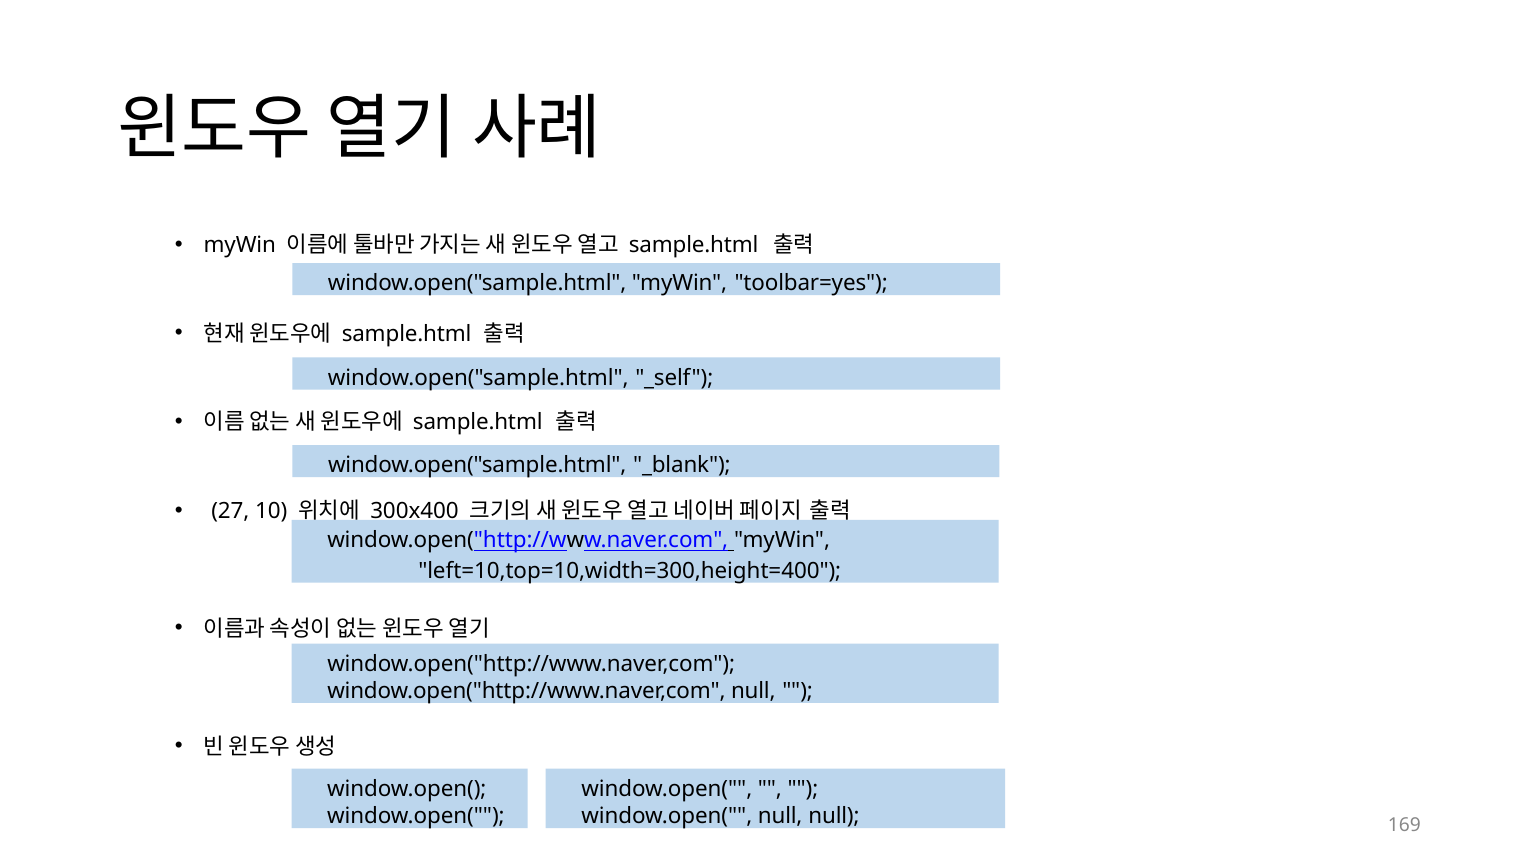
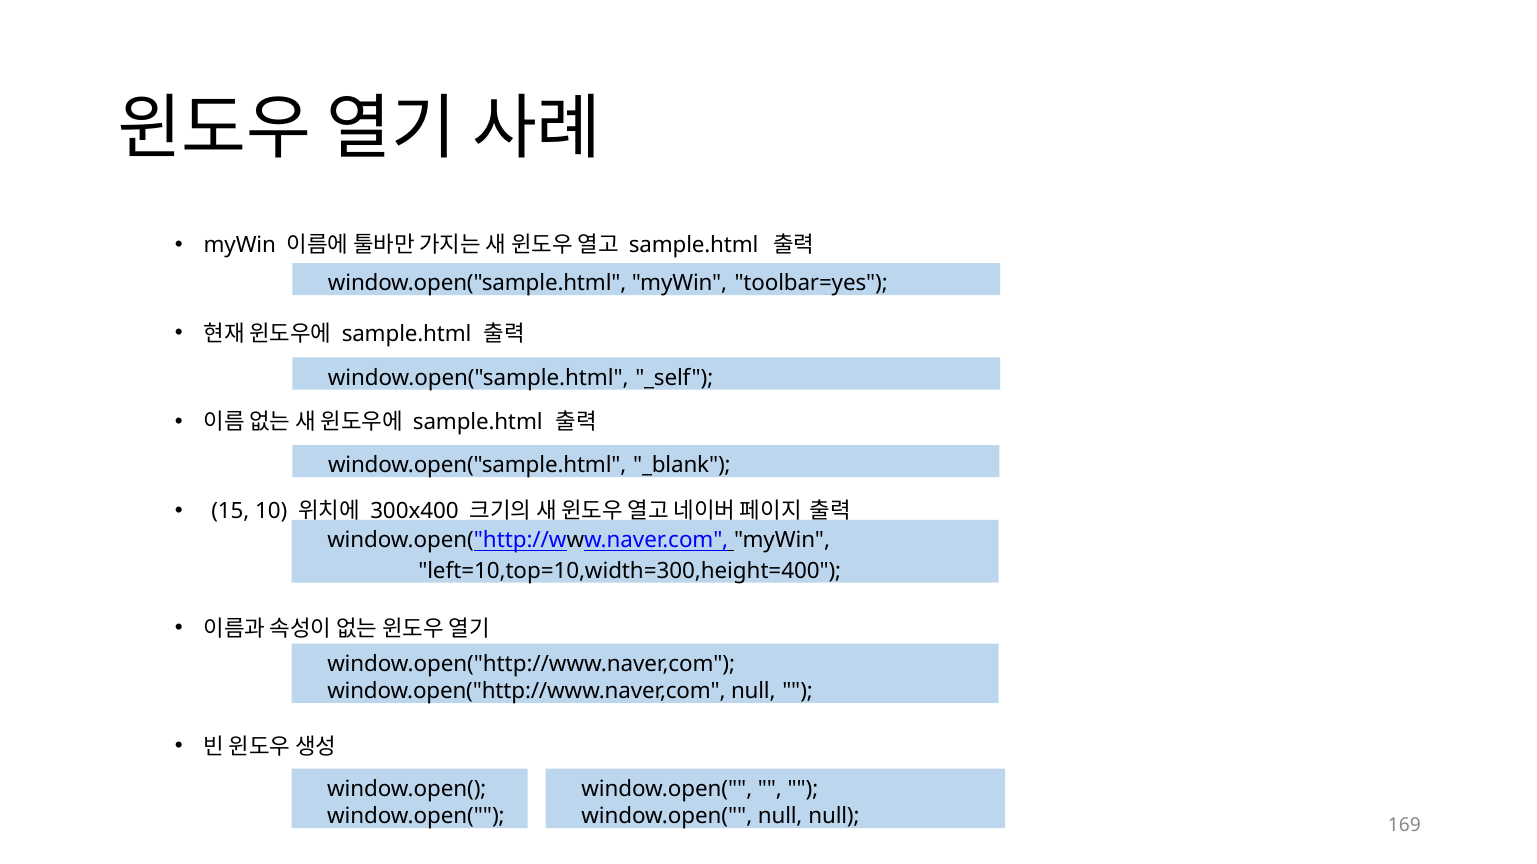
27: 27 -> 15 (230, 511)
